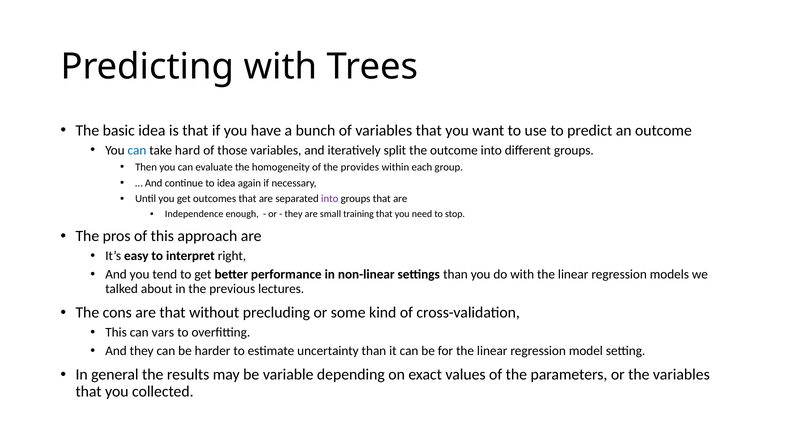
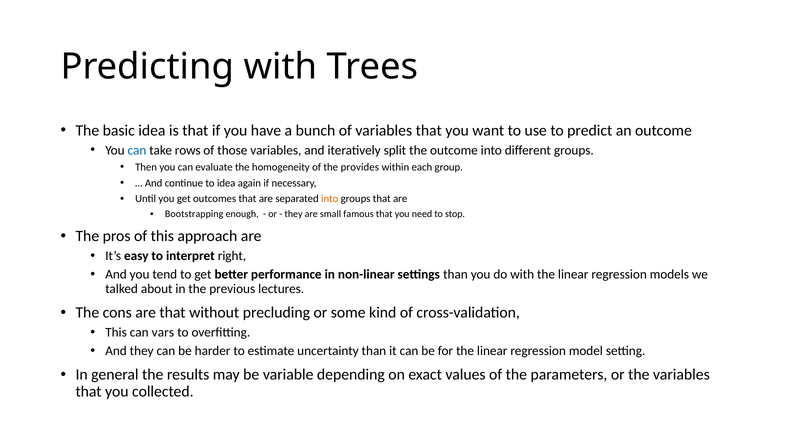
hard: hard -> rows (188, 150)
into colour: purple -> orange (330, 199)
Independence: Independence -> Bootstrapping (194, 214)
training: training -> famous (359, 214)
